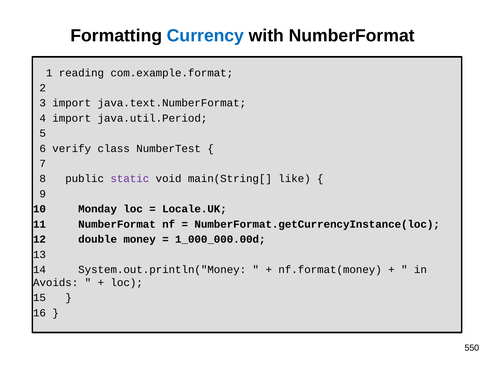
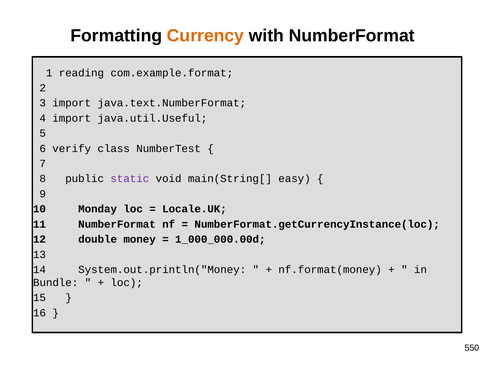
Currency colour: blue -> orange (206, 36)
java.util.Period: java.util.Period -> java.util.Useful (152, 118)
like: like -> easy (295, 179)
Avoids: Avoids -> Bundle (56, 282)
